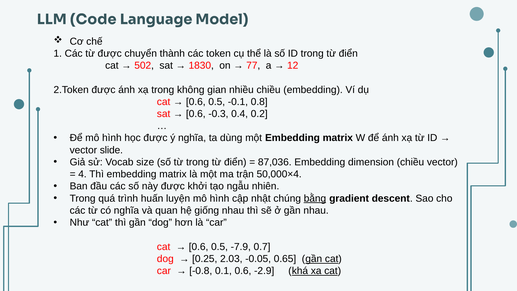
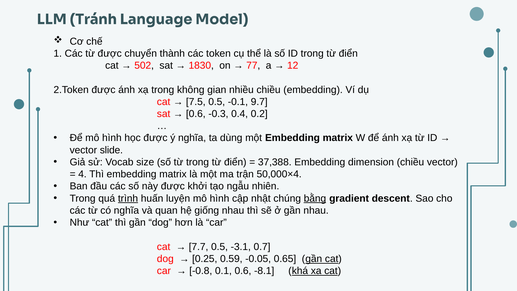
Code: Code -> Tránh (93, 19)
0.6: 0.6 -> 7.5 (196, 102)
0.8: 0.8 -> 9.7 (259, 102)
87,036: 87,036 -> 37,388 (275, 162)
trình underline: none -> present (128, 198)
0.6: 0.6 -> 7.7 (199, 247)
-7.9: -7.9 -> -3.1 (241, 247)
2.03: 2.03 -> 0.59 (231, 259)
-2.9: -2.9 -> -8.1 (264, 271)
